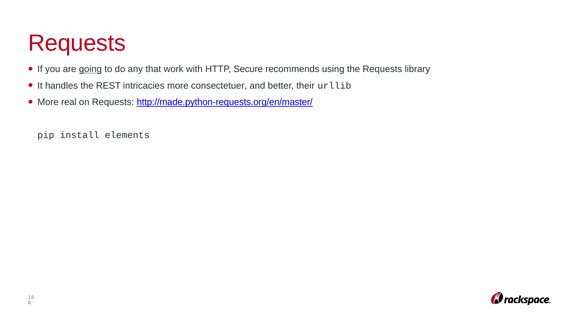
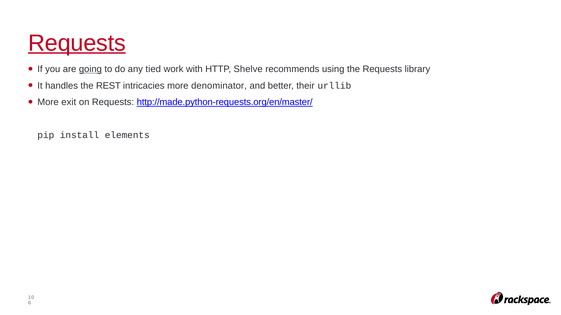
Requests underline: none -> present (77, 43)
that: that -> tied (153, 69)
Secure: Secure -> Shelve (248, 69)
consectetuer: consectetuer -> denominator (219, 86)
real: real -> exit (69, 102)
